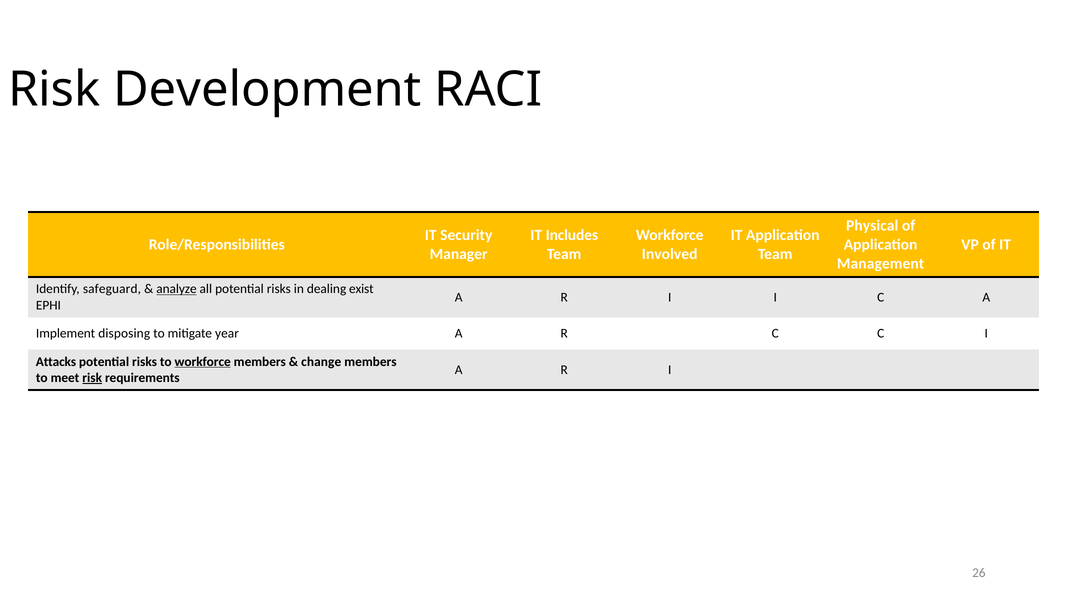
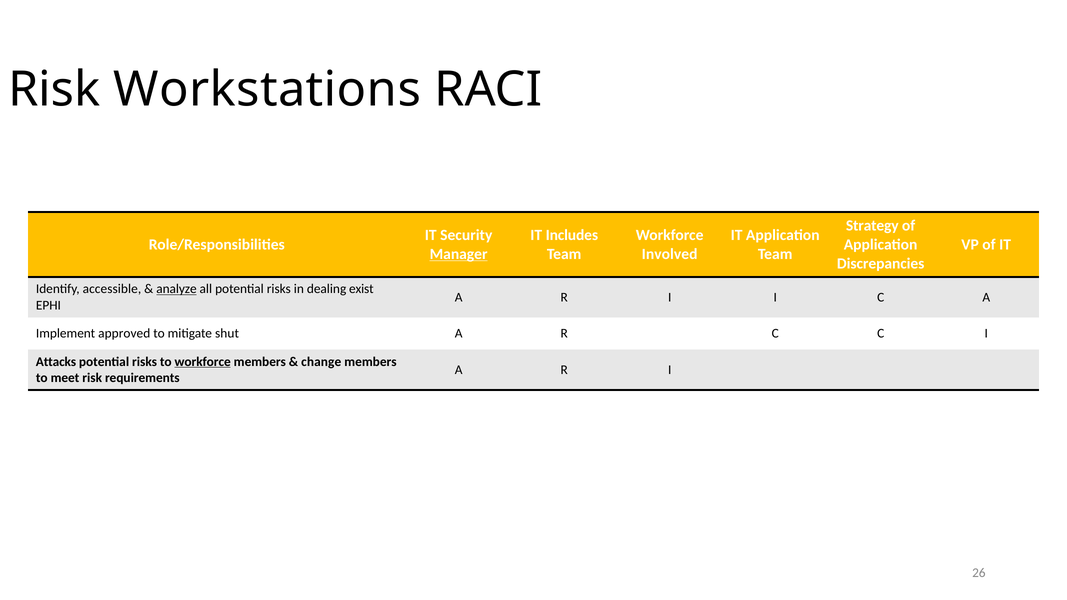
Development: Development -> Workstations (267, 90)
Physical: Physical -> Strategy (872, 226)
Manager underline: none -> present (459, 254)
Management: Management -> Discrepancies (881, 264)
safeguard: safeguard -> accessible (112, 289)
disposing: disposing -> approved (124, 334)
year: year -> shut (227, 334)
risk underline: present -> none (92, 378)
